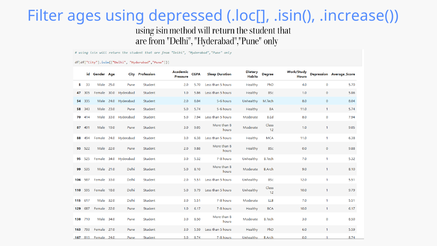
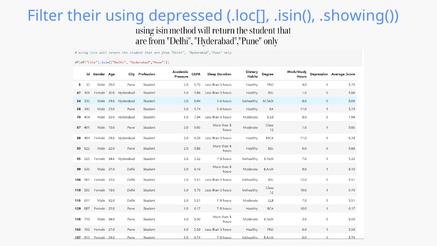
ages: ages -> their (84, 16)
.increase(: .increase( -> .showing( (359, 16)
